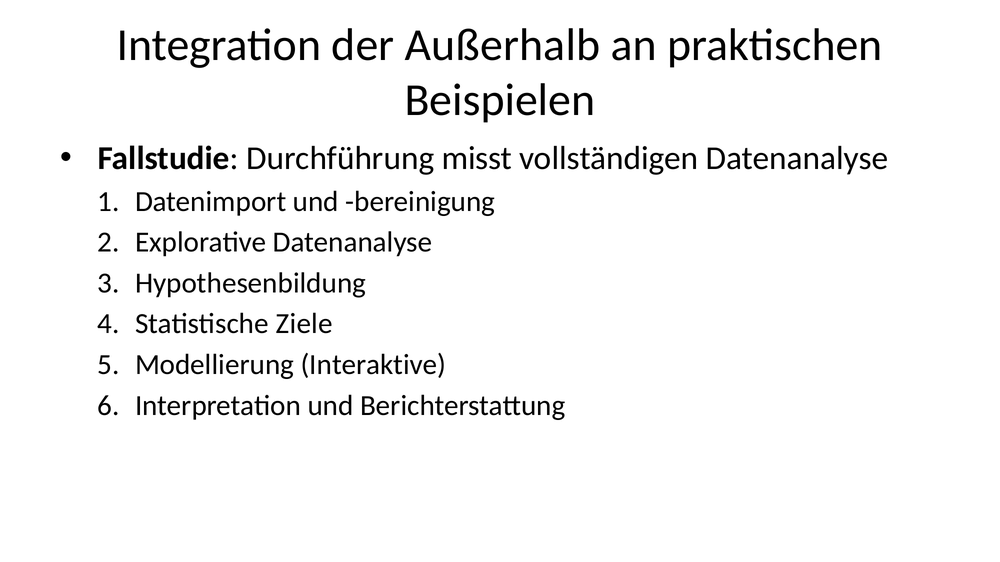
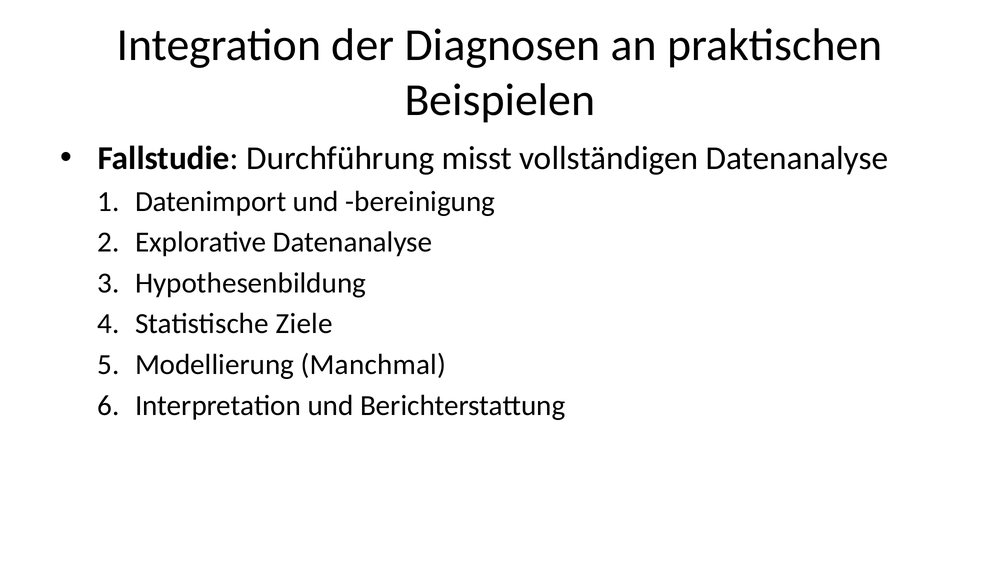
Außerhalb: Außerhalb -> Diagnosen (503, 45)
Interaktive: Interaktive -> Manchmal (373, 365)
